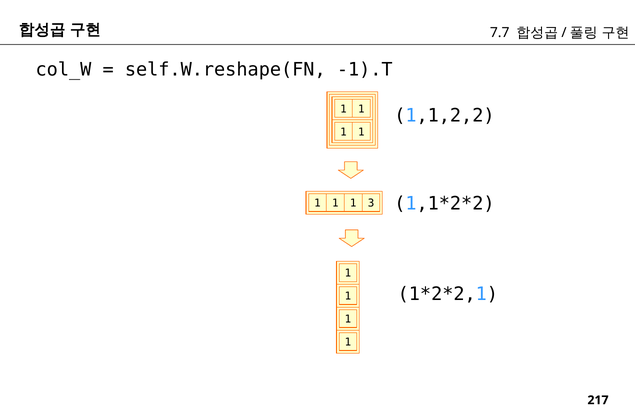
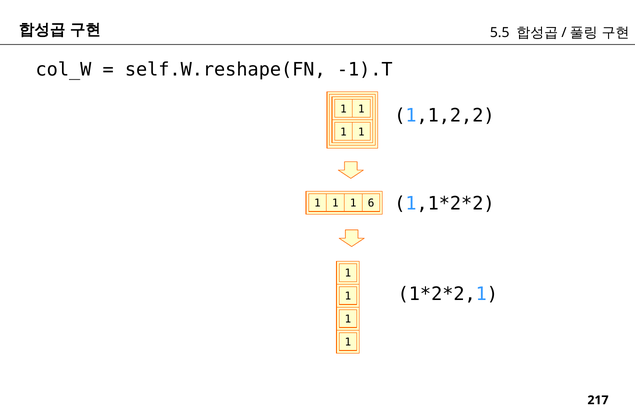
7.7: 7.7 -> 5.5 (500, 33)
3: 3 -> 6 (371, 203)
